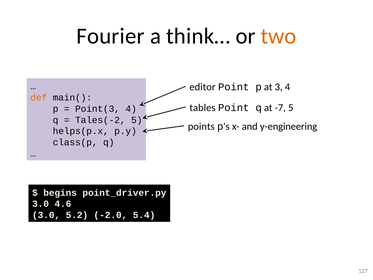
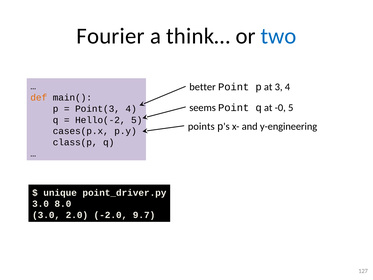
two colour: orange -> blue (279, 36)
editor: editor -> better (203, 87)
tables: tables -> seems (203, 108)
-7: -7 -> -0 (280, 108)
Tales(-2: Tales(-2 -> Hello(-2 (100, 120)
helps(p.x: helps(p.x -> cases(p.x (81, 131)
begins: begins -> unique (60, 193)
4.6: 4.6 -> 8.0 (63, 204)
5.2: 5.2 -> 2.0 (77, 215)
5.4: 5.4 -> 9.7 (144, 215)
